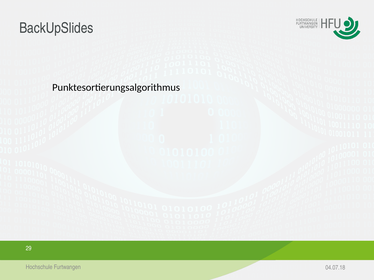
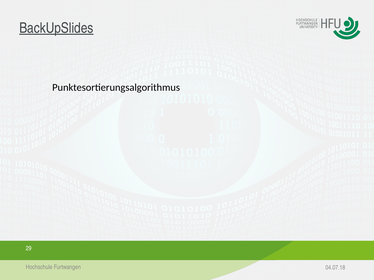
BackUpSlides underline: none -> present (56, 28)
